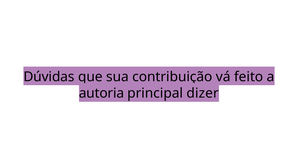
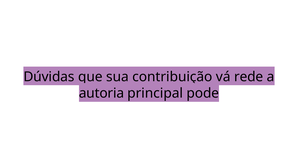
feito: feito -> rede (249, 77)
dizer: dizer -> pode (203, 93)
